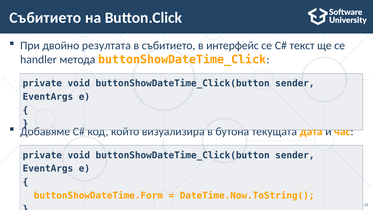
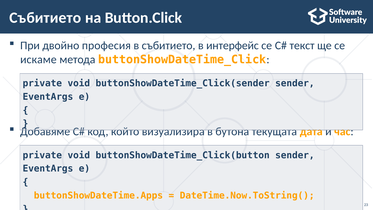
резултата: резултата -> професия (106, 46)
handler: handler -> искаме (38, 59)
buttonShowDateTime_Click(button: buttonShowDateTime_Click(button -> buttonShowDateTime_Click(sender (183, 83)
buttonShowDateTime.Form: buttonShowDateTime.Form -> buttonShowDateTime.Apps (98, 195)
